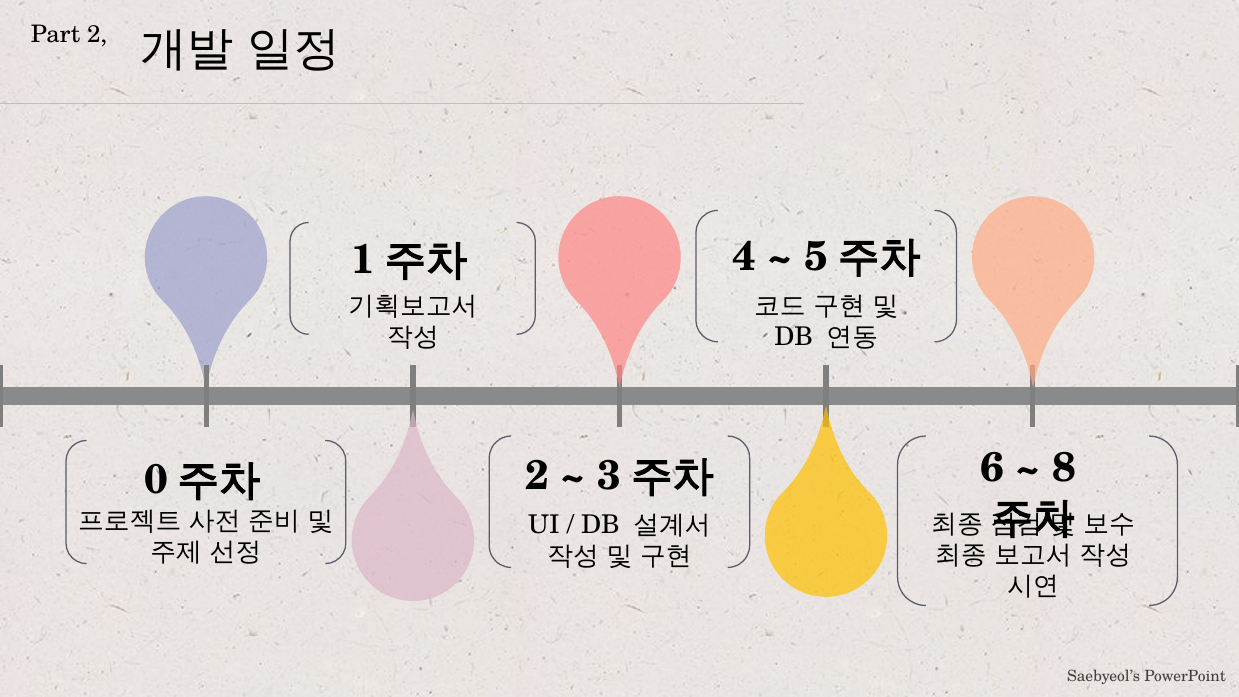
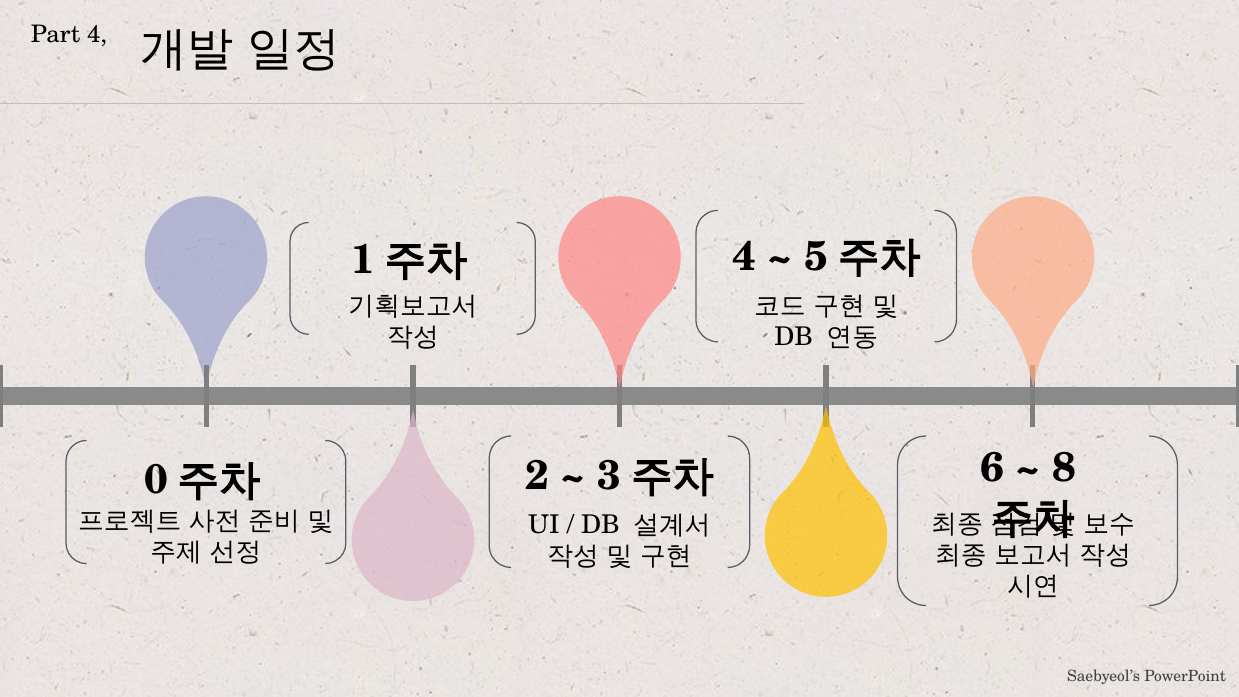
Part 2: 2 -> 4 (97, 34)
